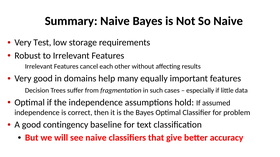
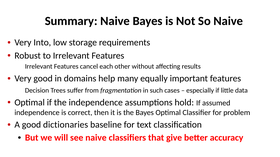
Test: Test -> Into (42, 43)
contingency: contingency -> dictionaries (66, 125)
